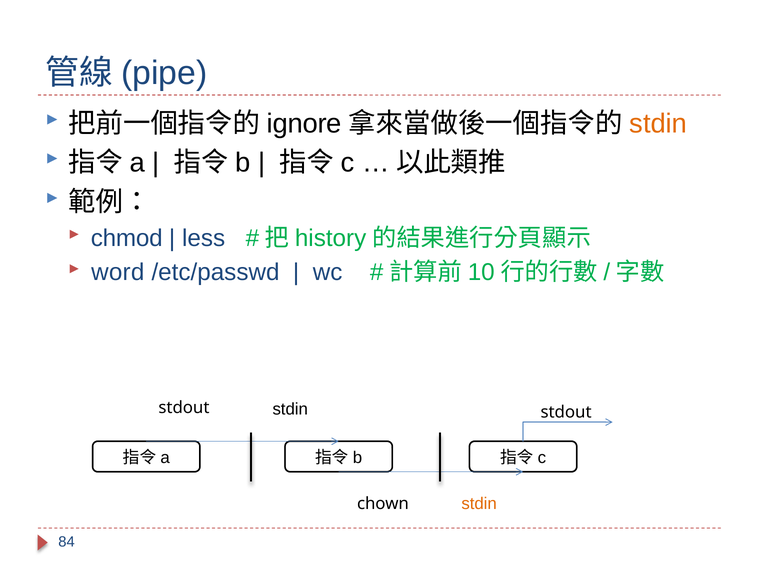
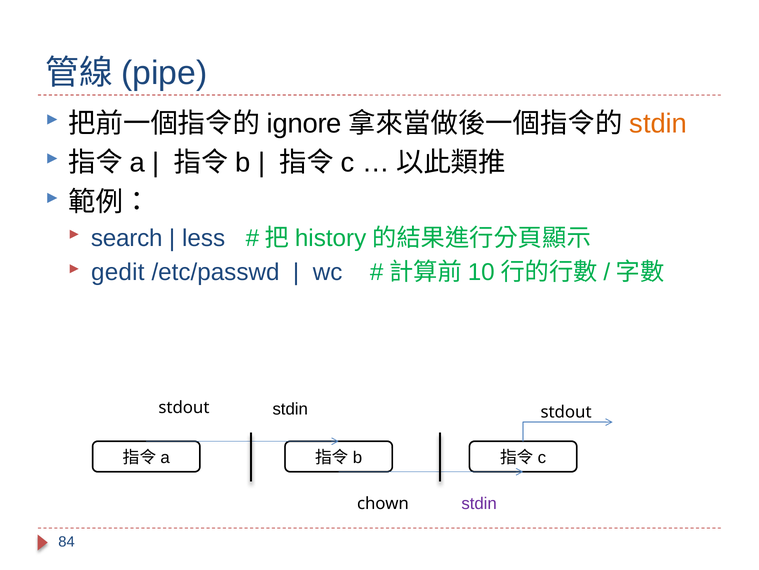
chmod: chmod -> search (127, 238)
word: word -> gedit (118, 272)
stdin colour: orange -> purple (479, 503)
